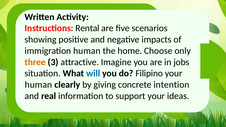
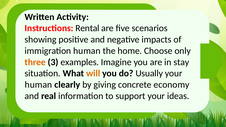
attractive: attractive -> examples (80, 62)
jobs: jobs -> stay (181, 62)
will colour: blue -> orange (93, 73)
Filipino: Filipino -> Usually (149, 73)
intention: intention -> economy (171, 85)
